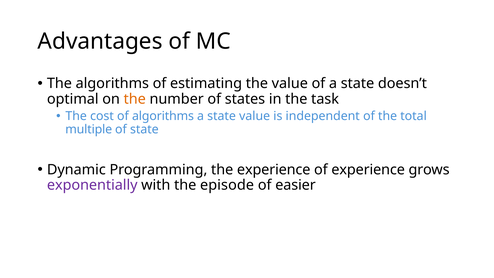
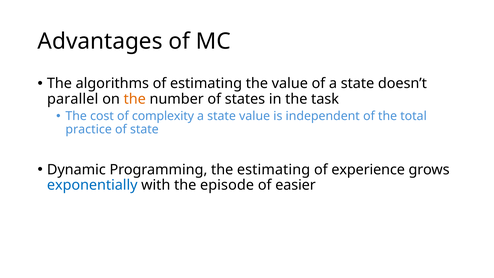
optimal: optimal -> parallel (73, 99)
of algorithms: algorithms -> complexity (163, 116)
multiple: multiple -> practice (89, 129)
the experience: experience -> estimating (274, 170)
exponentially colour: purple -> blue (92, 185)
